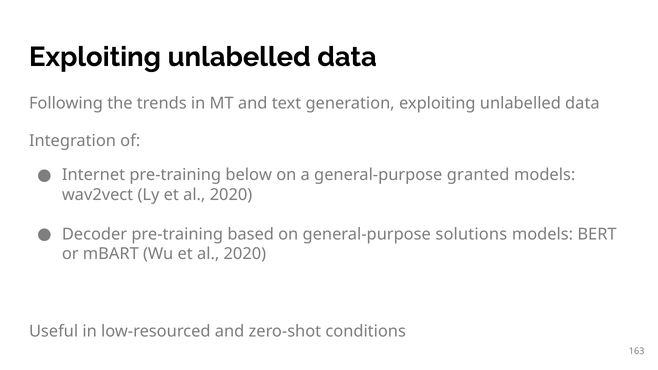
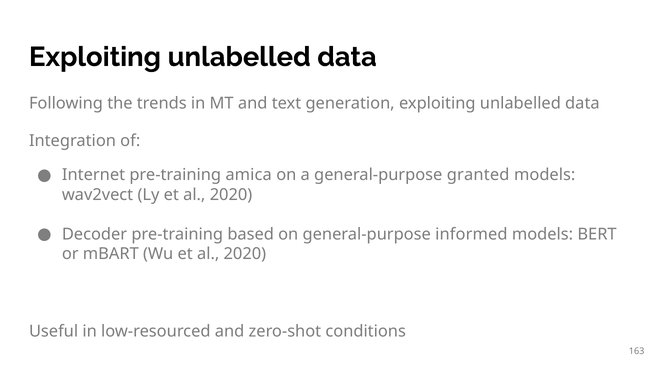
below: below -> amica (249, 175)
solutions: solutions -> informed (471, 234)
